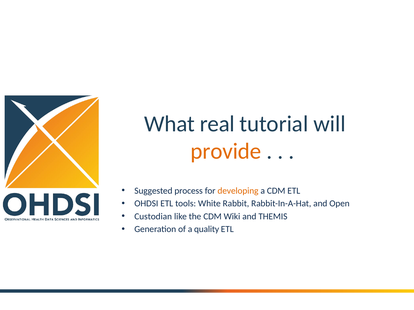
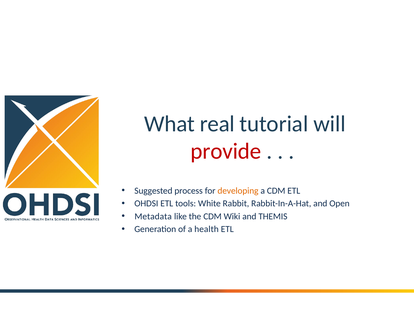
provide colour: orange -> red (226, 152)
Custodian: Custodian -> Metadata (153, 217)
quality: quality -> health (207, 230)
